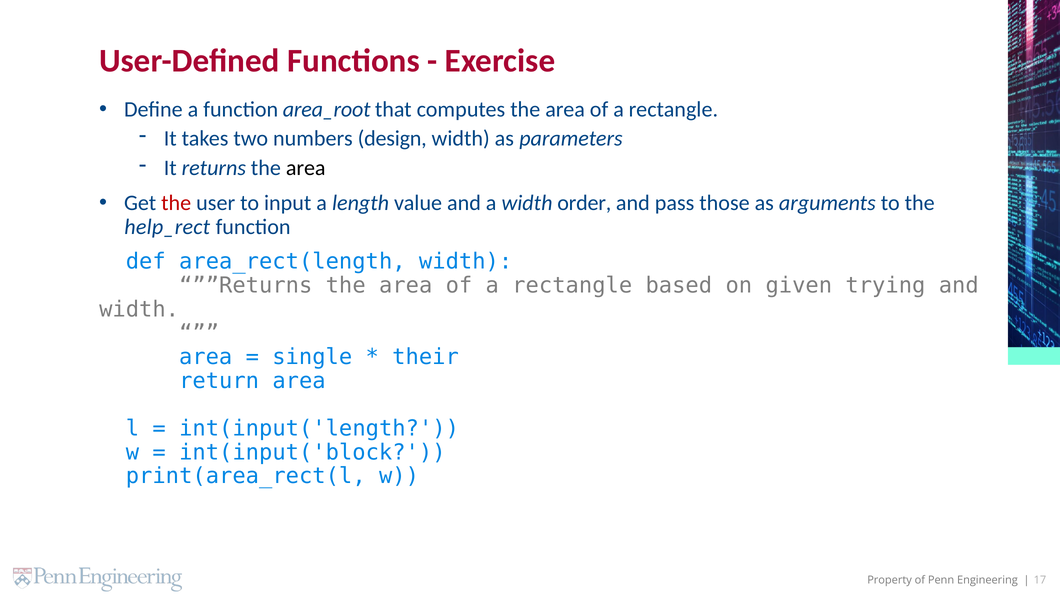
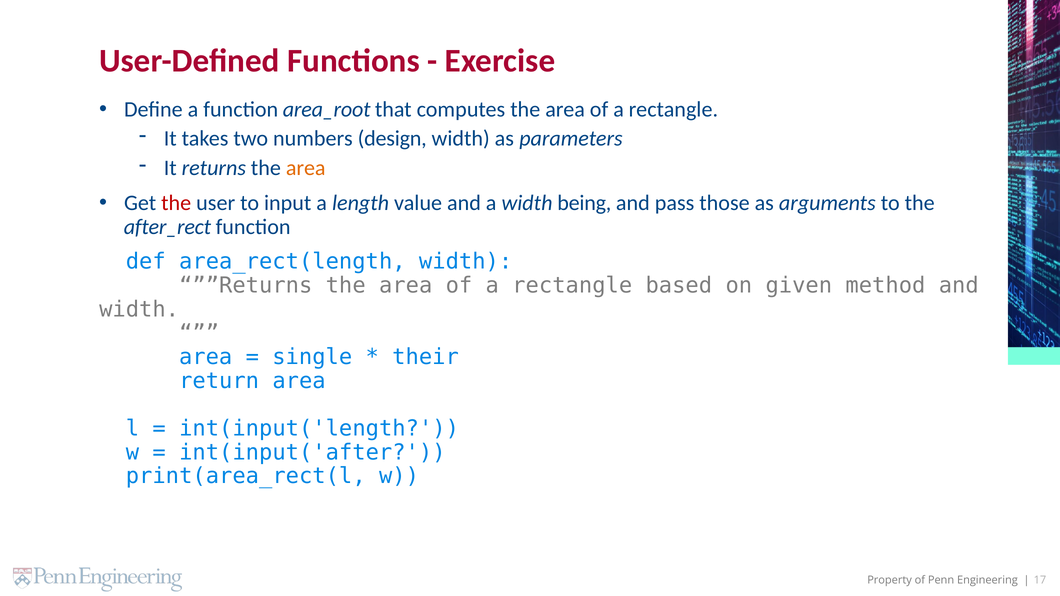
area colour: black -> orange (306, 168)
order: order -> being (584, 203)
help_rect: help_rect -> after_rect (167, 227)
trying: trying -> method (885, 286)
int(input('block: int(input('block -> int(input('after (312, 453)
